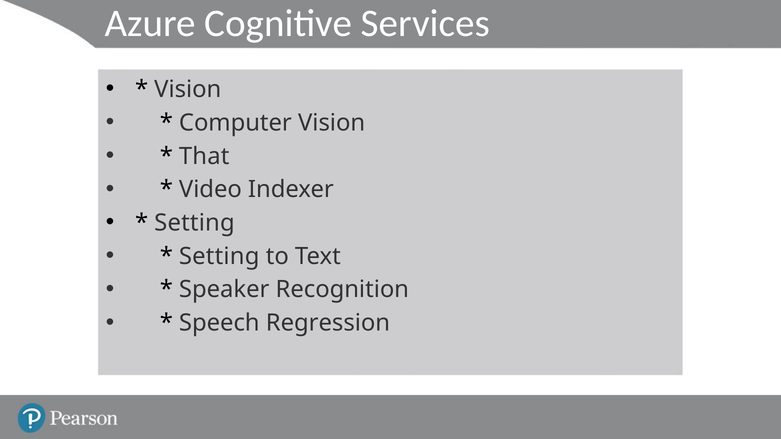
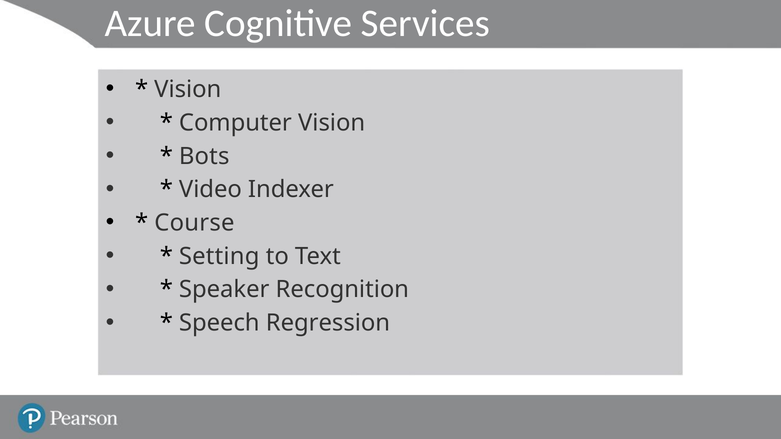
That: That -> Bots (204, 156)
Setting: Setting -> Course (194, 223)
